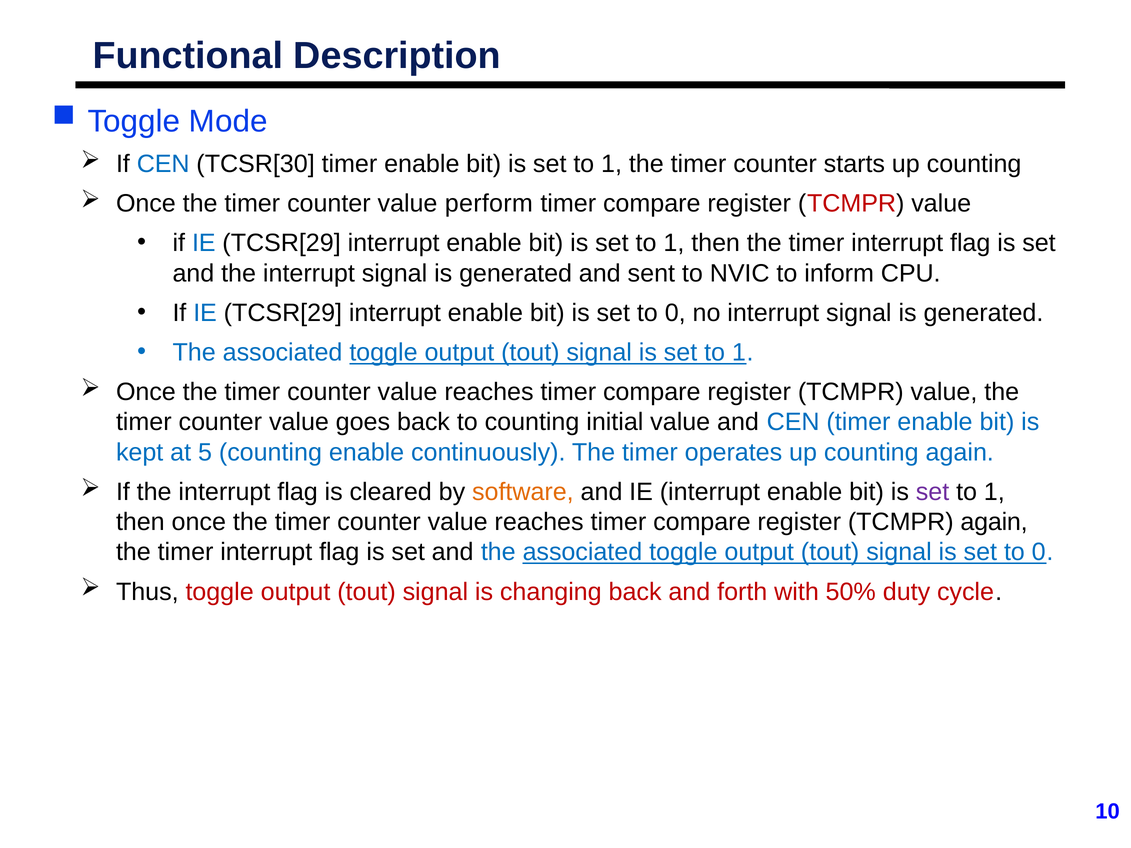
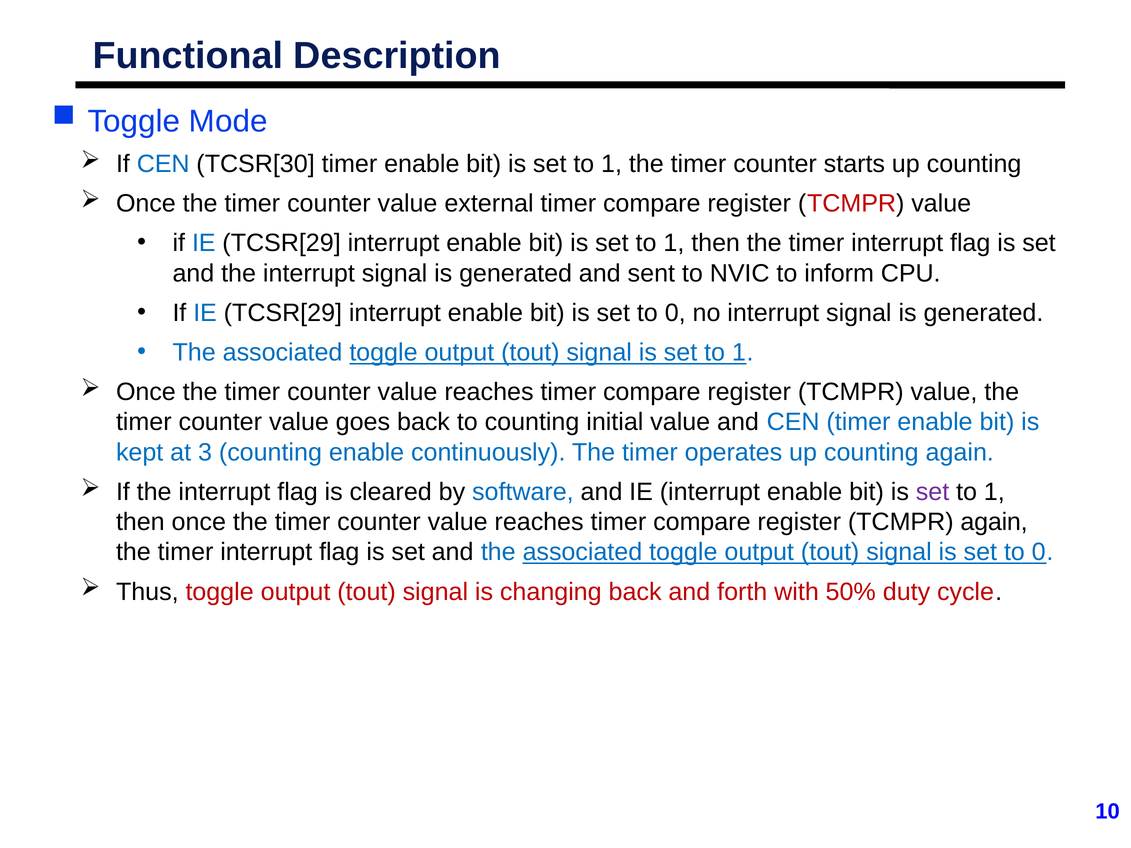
perform: perform -> external (489, 204)
5: 5 -> 3 (205, 452)
software colour: orange -> blue (523, 492)
